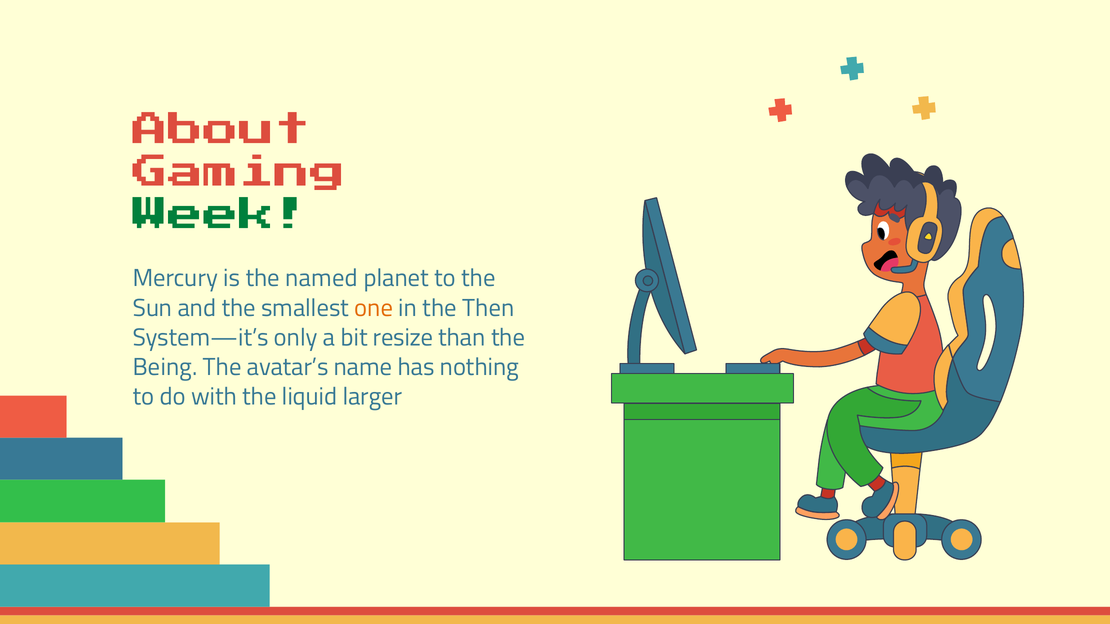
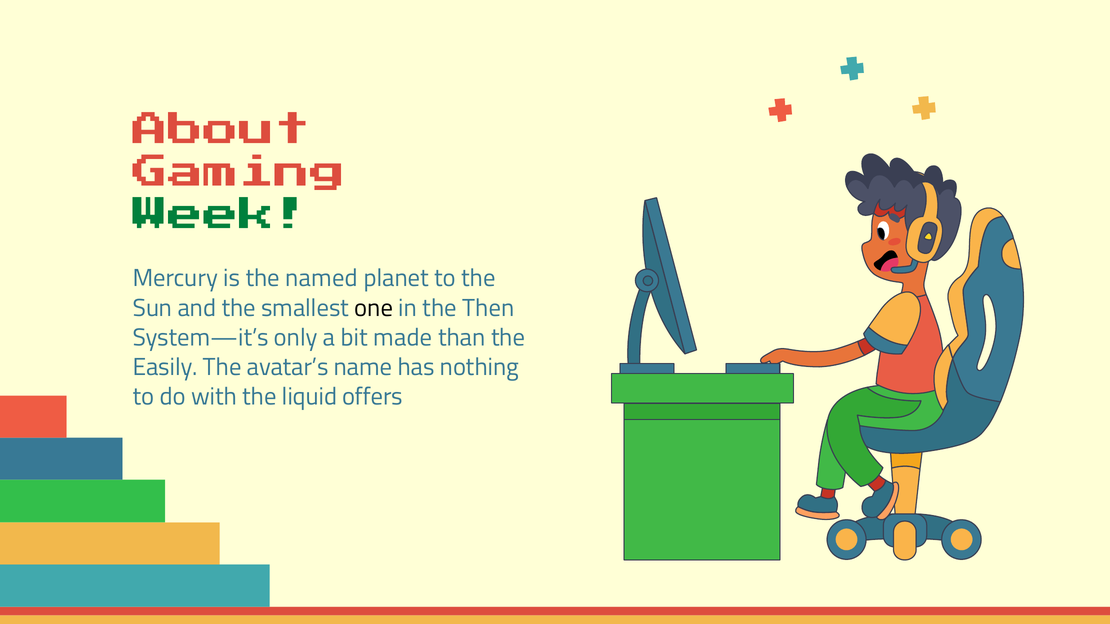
one colour: orange -> black (374, 308)
resize: resize -> made (403, 338)
Being: Being -> Easily (165, 367)
larger: larger -> offers (372, 397)
